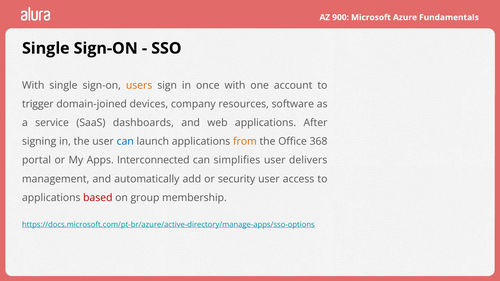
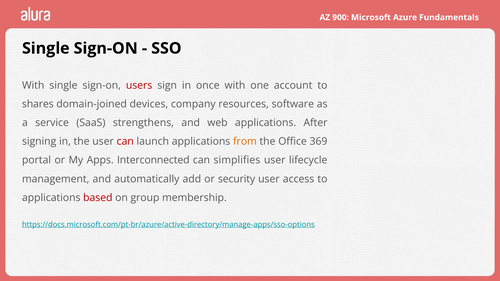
users colour: orange -> red (139, 85)
trigger: trigger -> shares (38, 104)
dashboards: dashboards -> strengthens (143, 123)
can colour: blue -> red (125, 142)
368: 368 -> 369 (319, 142)
delivers: delivers -> lifecycle (308, 160)
